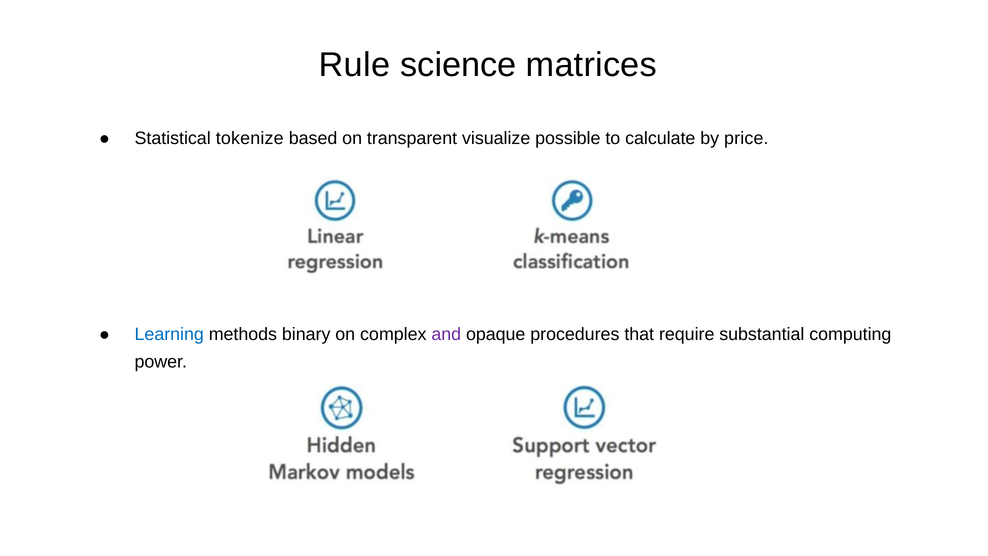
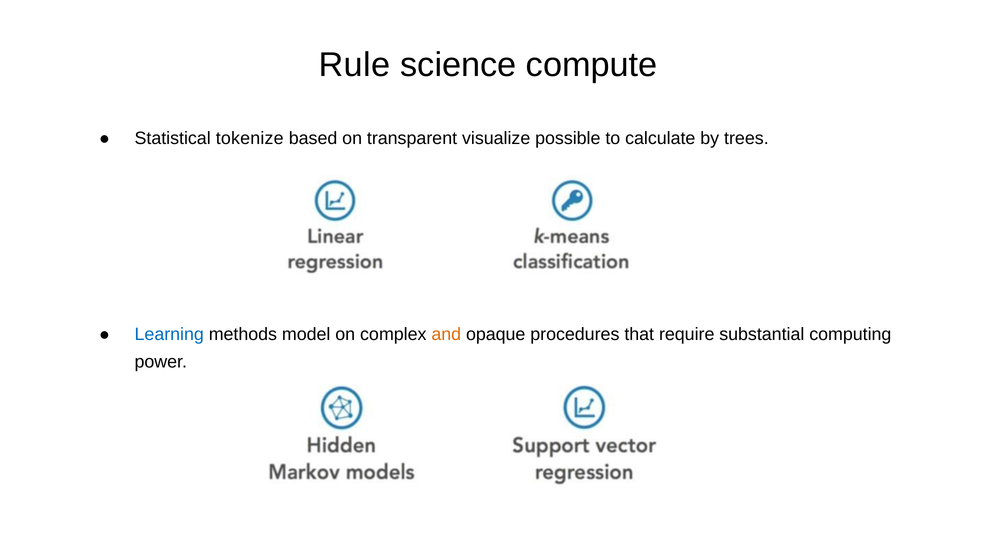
matrices: matrices -> compute (592, 65)
price: price -> trees (746, 138)
binary: binary -> model (306, 334)
and colour: purple -> orange (446, 334)
